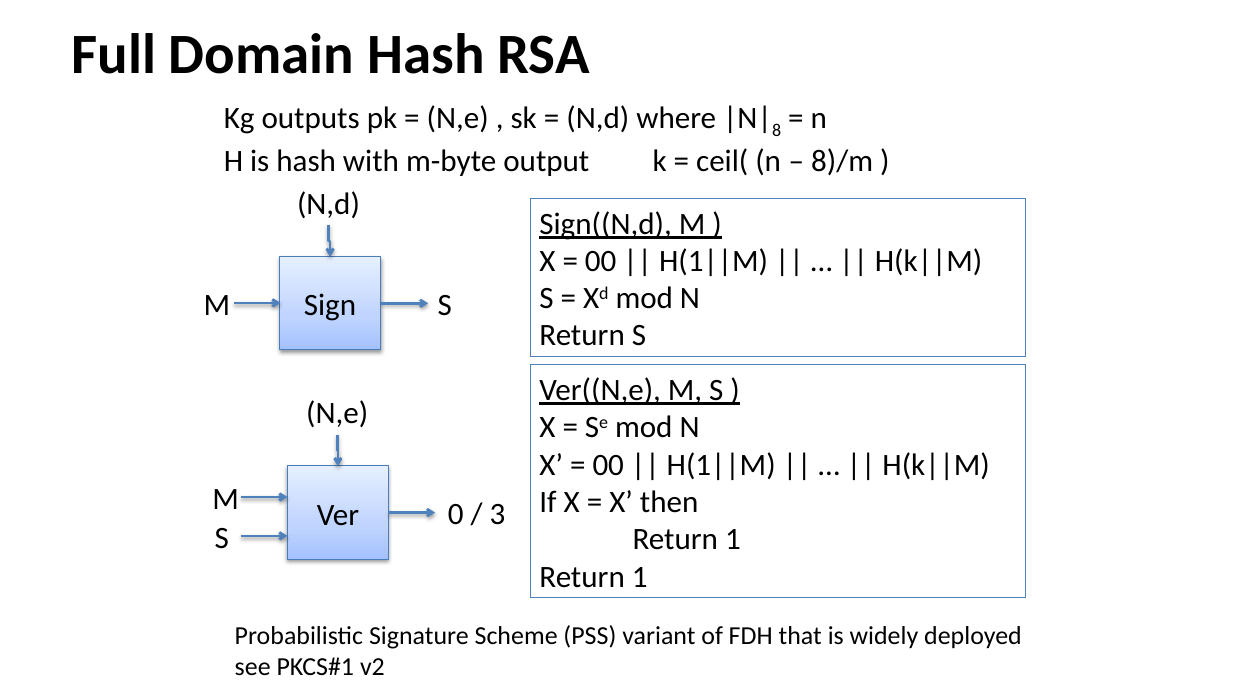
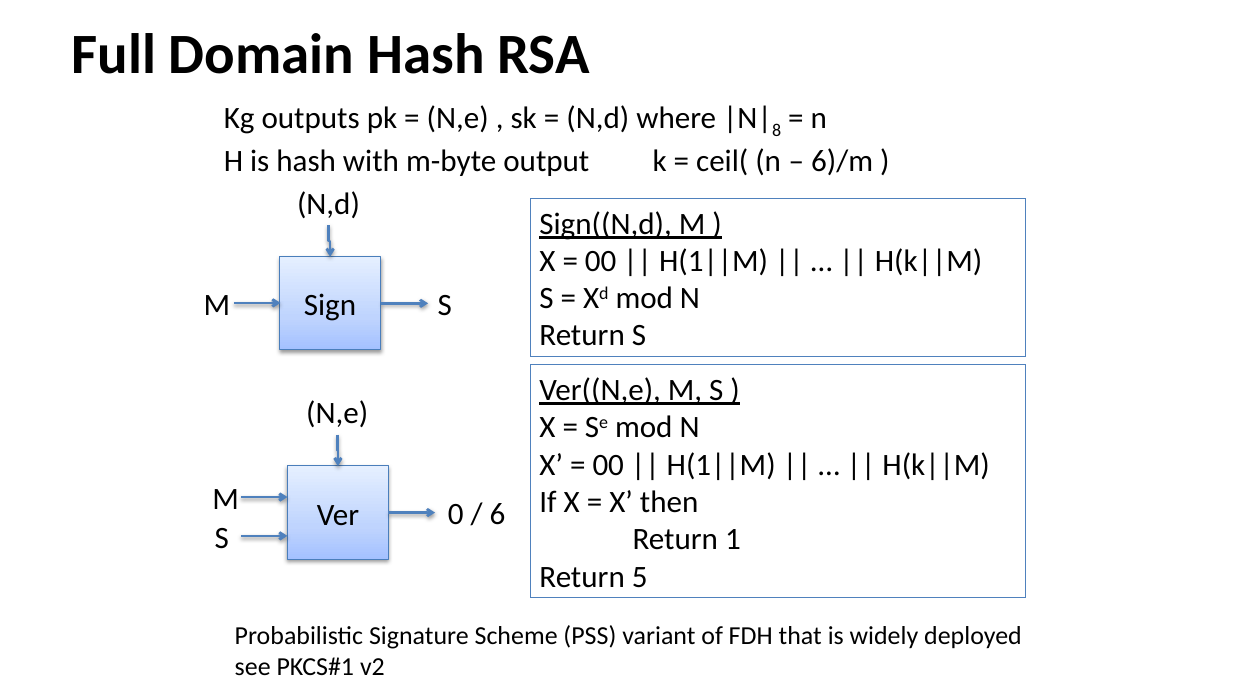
8)/m: 8)/m -> 6)/m (842, 161)
3: 3 -> 6 (498, 514)
1: 1 -> 5 (640, 577)
